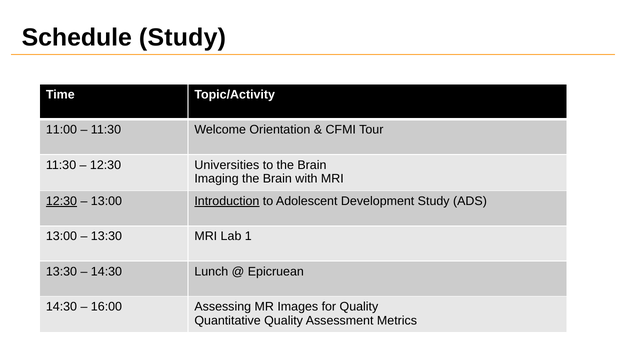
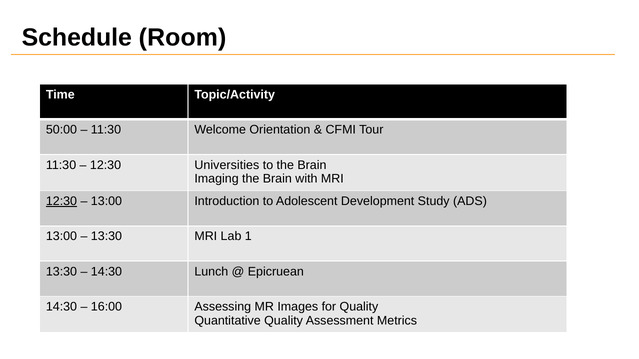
Schedule Study: Study -> Room (183, 38)
11:00: 11:00 -> 50:00 (61, 130)
Introduction underline: present -> none (227, 201)
